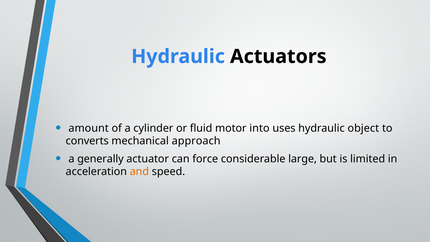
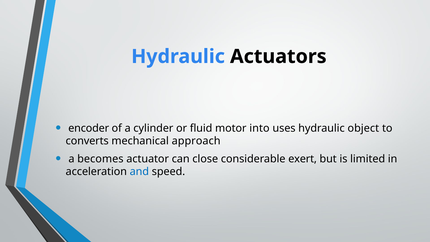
amount: amount -> encoder (89, 128)
generally: generally -> becomes (100, 159)
force: force -> close (205, 159)
large: large -> exert (303, 159)
and colour: orange -> blue (139, 172)
